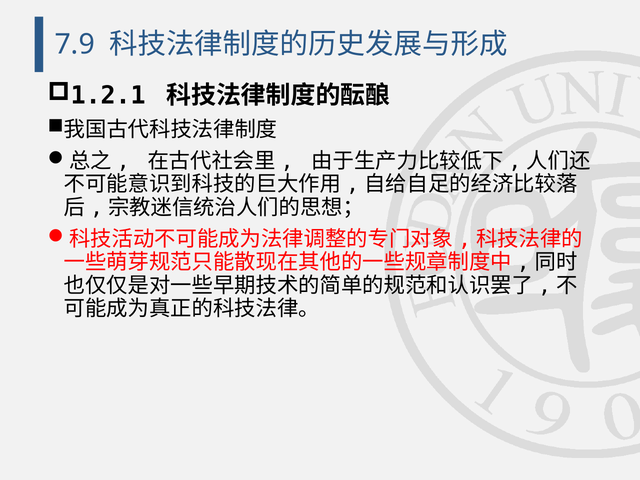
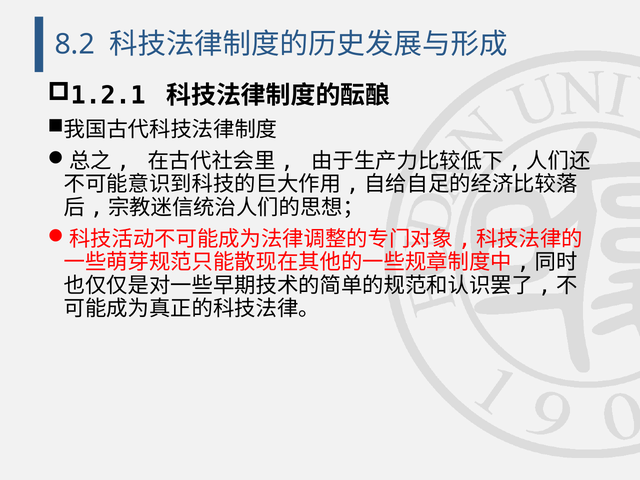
7.9: 7.9 -> 8.2 (75, 44)
